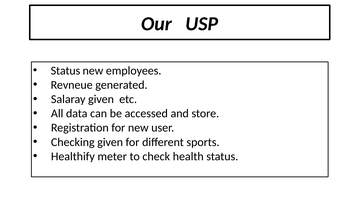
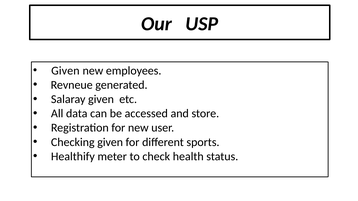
Status: Status -> Given (65, 71)
